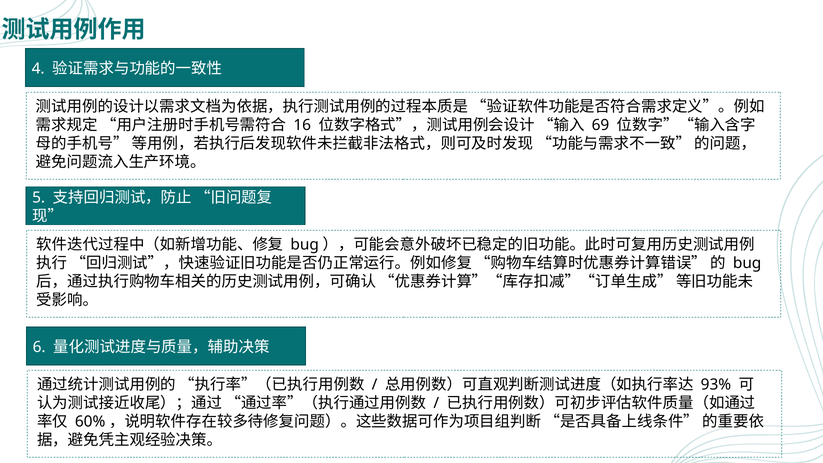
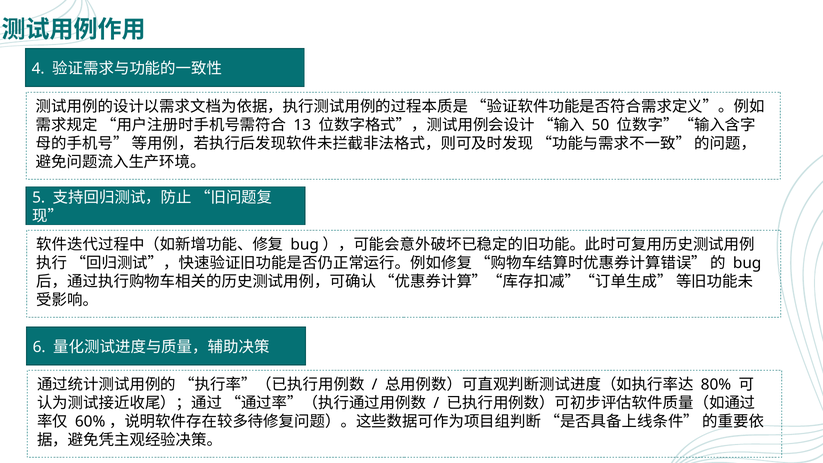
16: 16 -> 13 (302, 125)
69: 69 -> 50 (600, 125)
93%: 93% -> 80% (716, 385)
